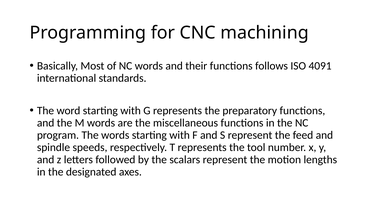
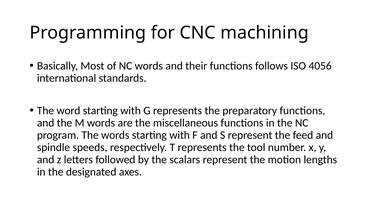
4091: 4091 -> 4056 (320, 66)
